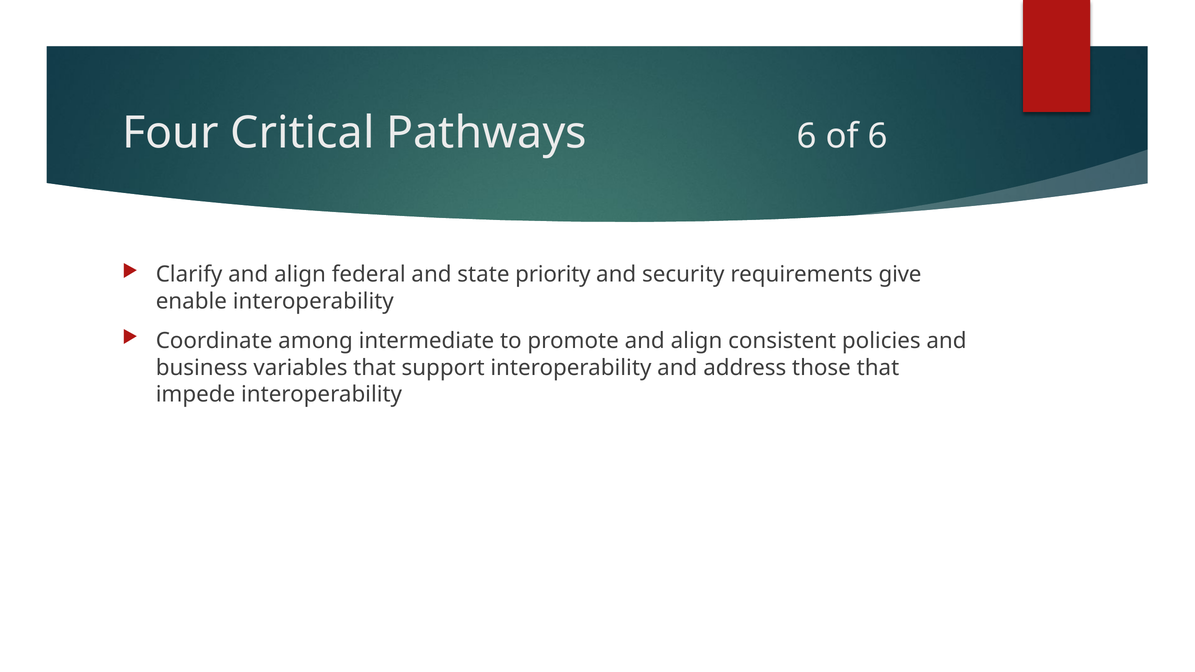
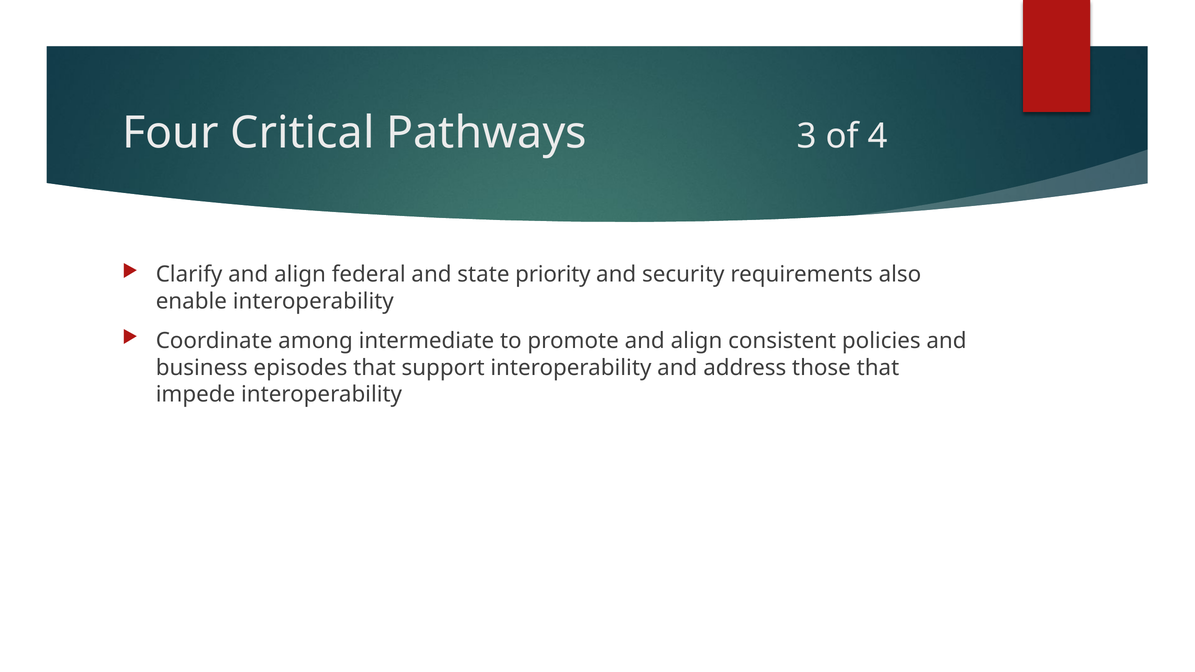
Pathways 6: 6 -> 3 (807, 136)
of 6: 6 -> 4 (878, 136)
give: give -> also (900, 275)
variables: variables -> episodes (300, 368)
